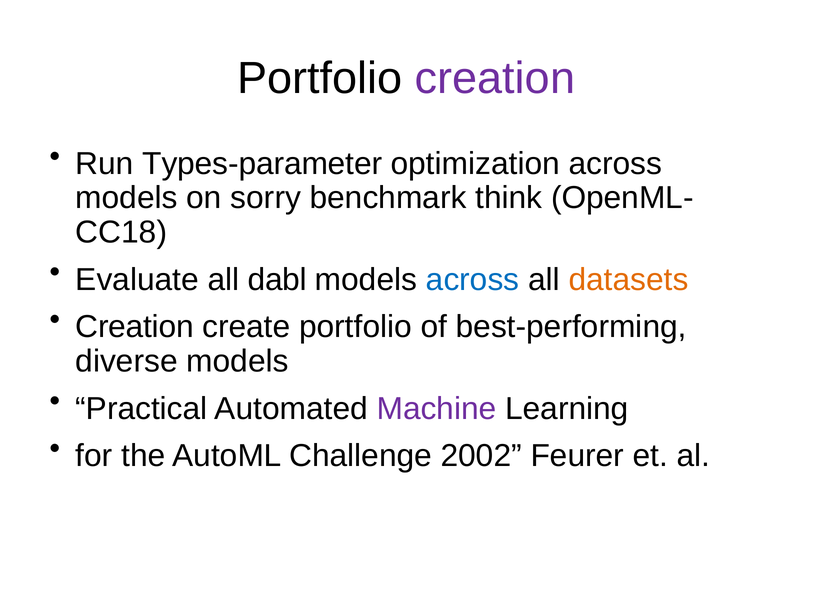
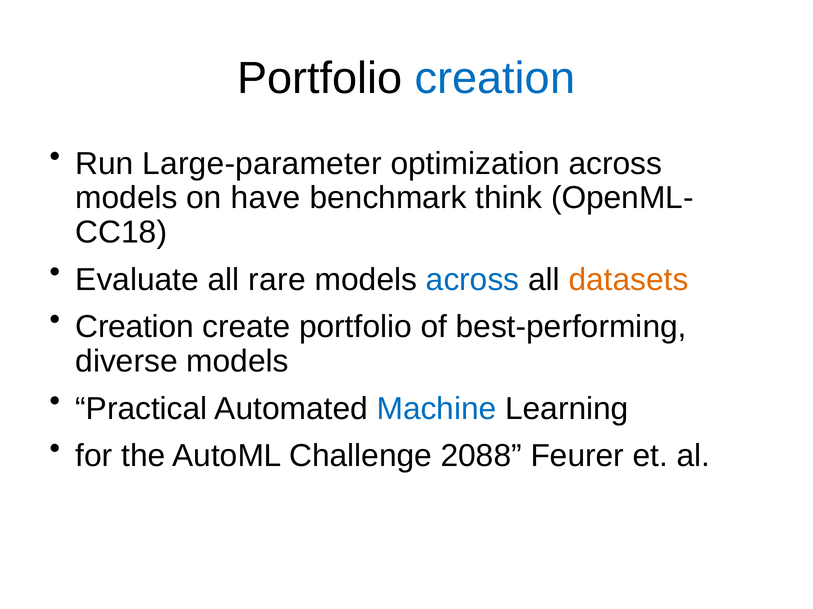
creation colour: purple -> blue (495, 78)
Types-parameter: Types-parameter -> Large-parameter (262, 164)
sorry: sorry -> have (266, 198)
dabl: dabl -> rare (277, 280)
Machine colour: purple -> blue (437, 409)
2002: 2002 -> 2088 (481, 456)
